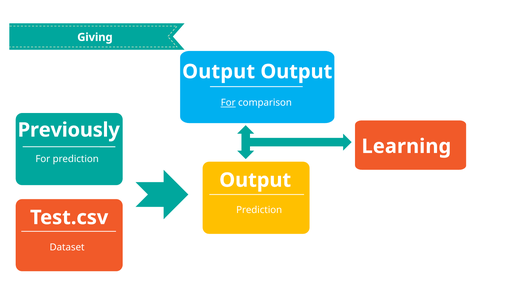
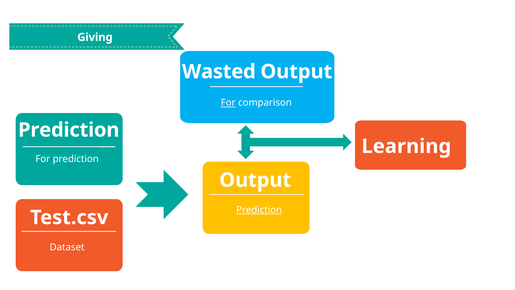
Output: Output -> Wasted (219, 72)
Previously: Previously -> Prediction (69, 130)
Prediction underline: none -> present (259, 210)
